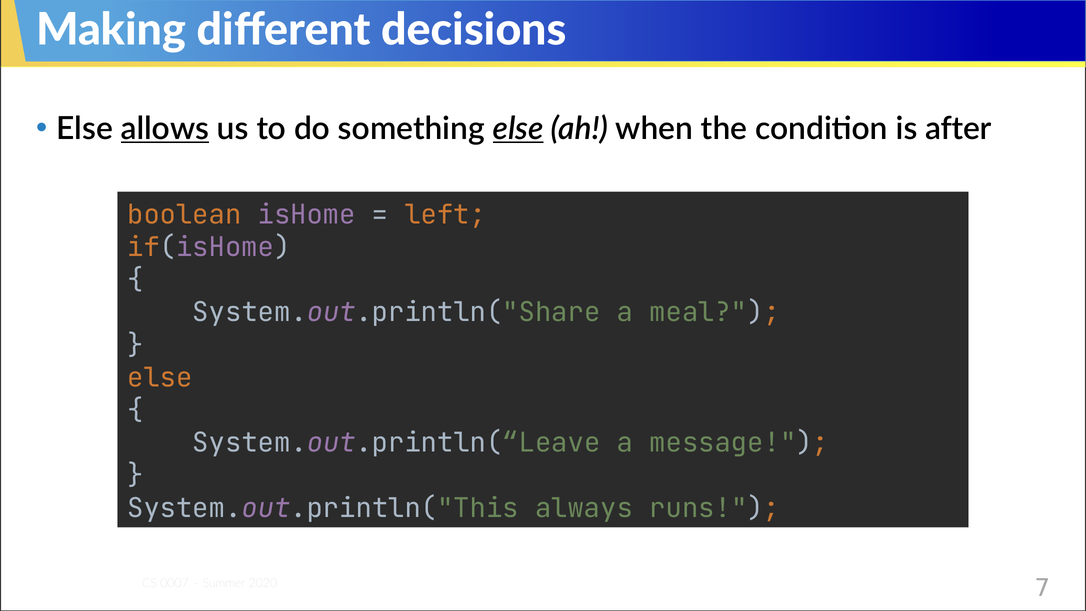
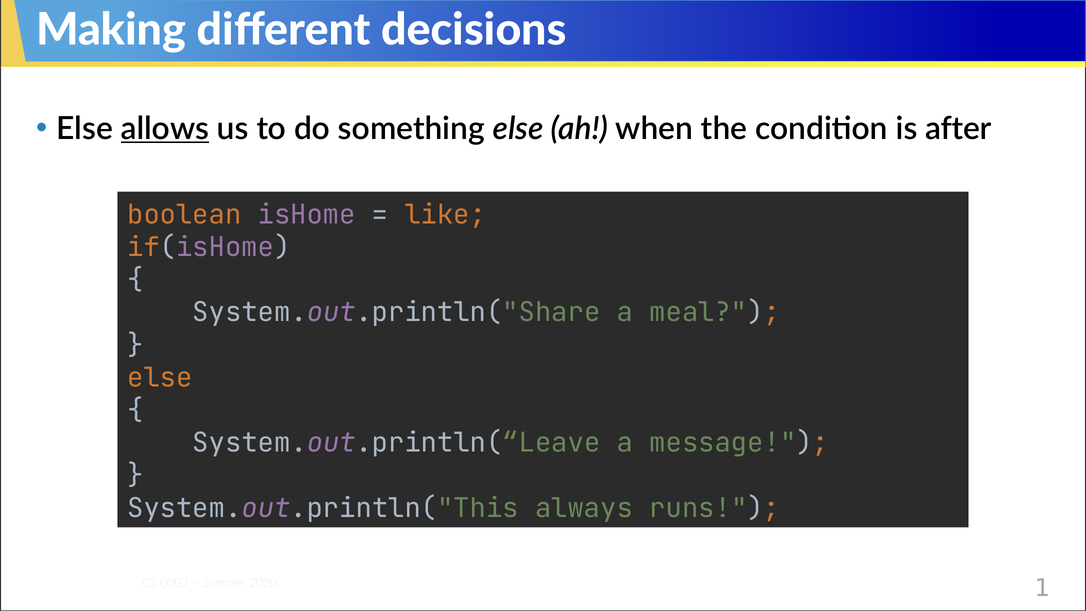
else underline: present -> none (518, 129)
left: left -> like (445, 215)
7: 7 -> 1 (1042, 588)
